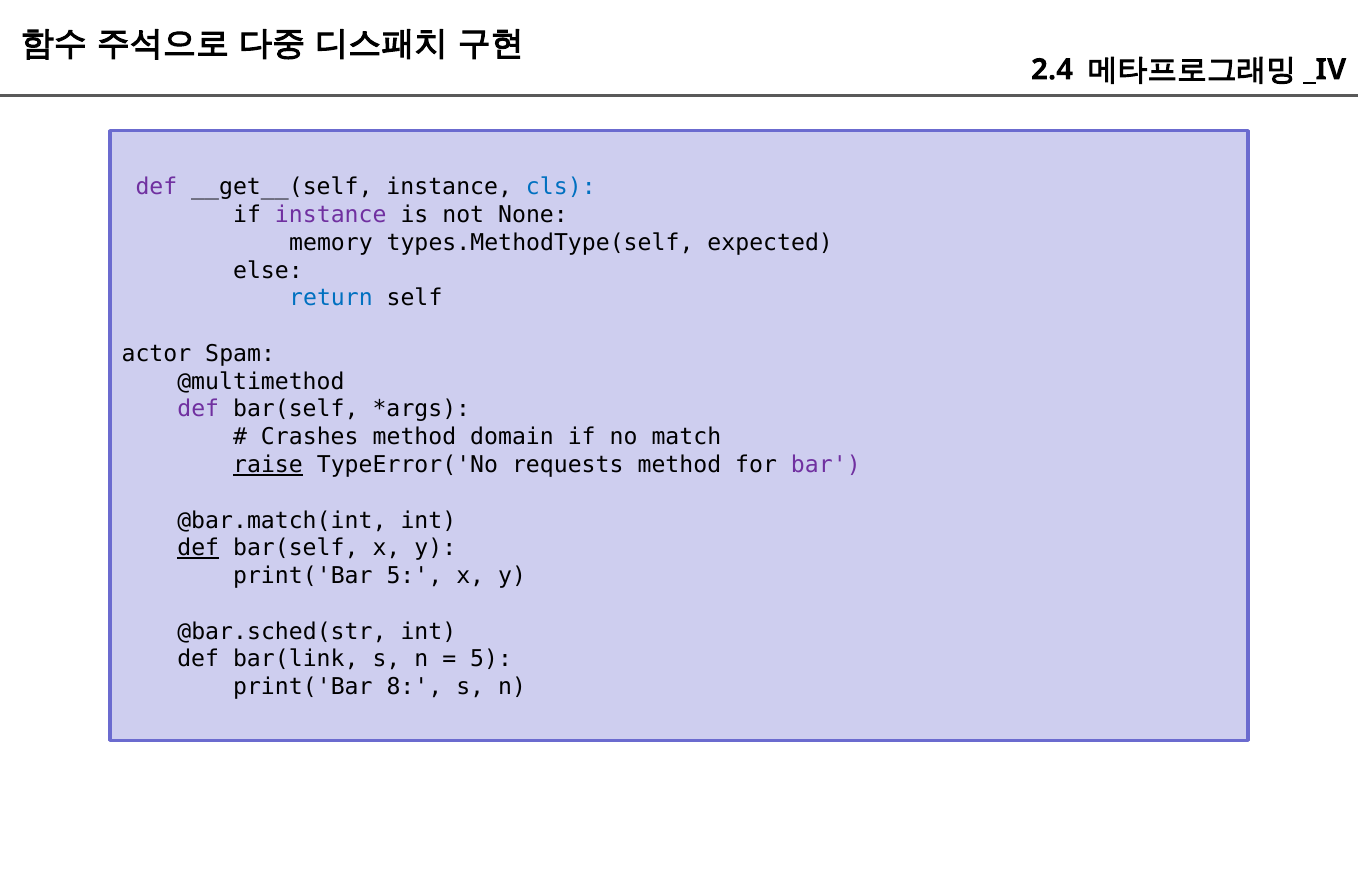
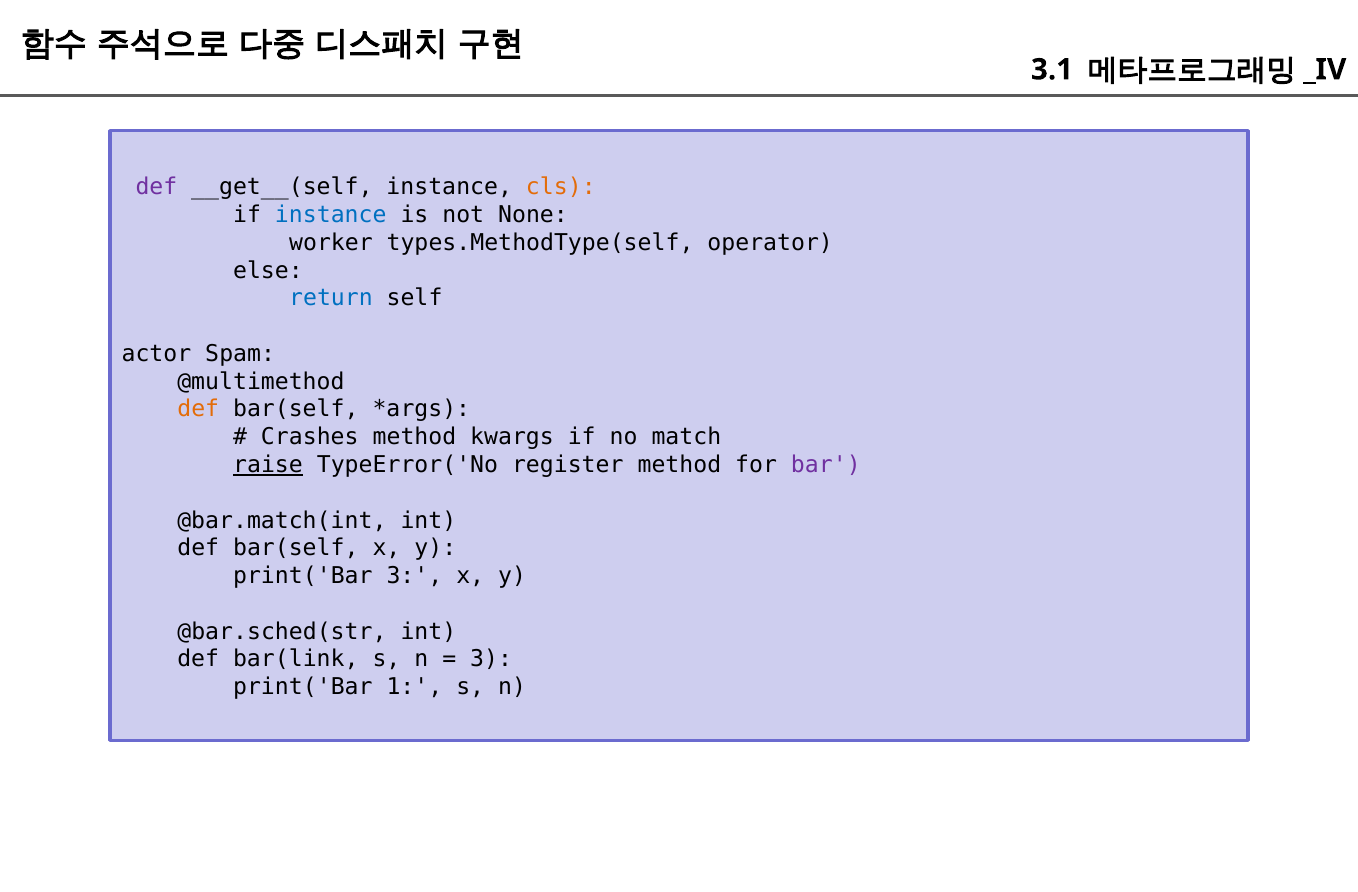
2.4: 2.4 -> 3.1 (1052, 70)
cls colour: blue -> orange (561, 187)
instance colour: purple -> blue (331, 215)
memory: memory -> worker (331, 243)
expected: expected -> operator (770, 243)
def colour: purple -> orange (198, 409)
domain: domain -> kwargs (512, 437)
requests: requests -> register (568, 465)
def underline: present -> none (198, 548)
print('Bar 5: 5 -> 3 (414, 576)
5: 5 -> 3 (491, 659)
8: 8 -> 1 (414, 687)
